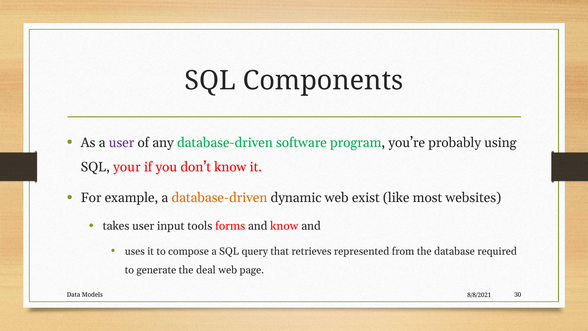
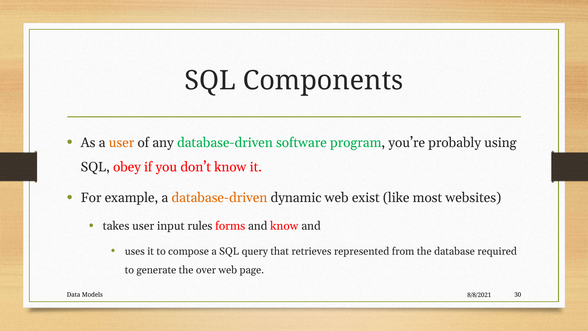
user colour: purple -> orange (122, 143)
your: your -> obey (127, 167)
tools: tools -> rules (200, 226)
deal: deal -> over (206, 270)
